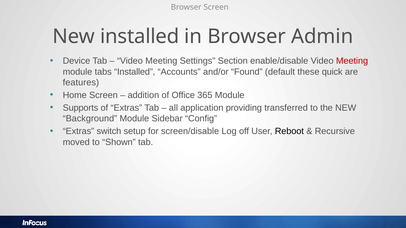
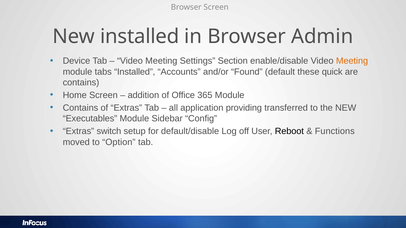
Meeting colour: red -> orange (352, 61)
features: features -> contains (81, 83)
Supports: Supports -> Contains (80, 108)
Background: Background -> Executables (90, 119)
screen/disable: screen/disable -> default/disable (190, 131)
Recursive: Recursive -> Functions (335, 131)
Shown: Shown -> Option (119, 142)
